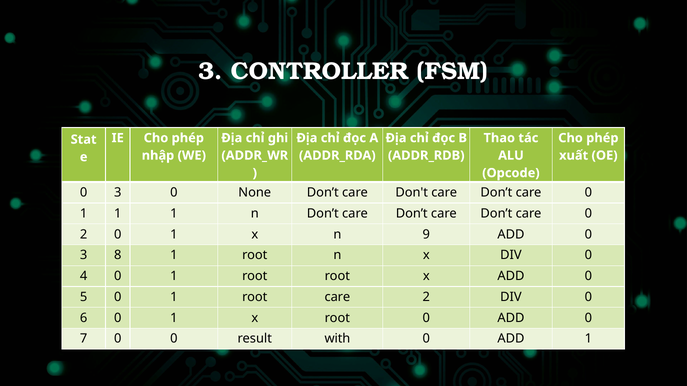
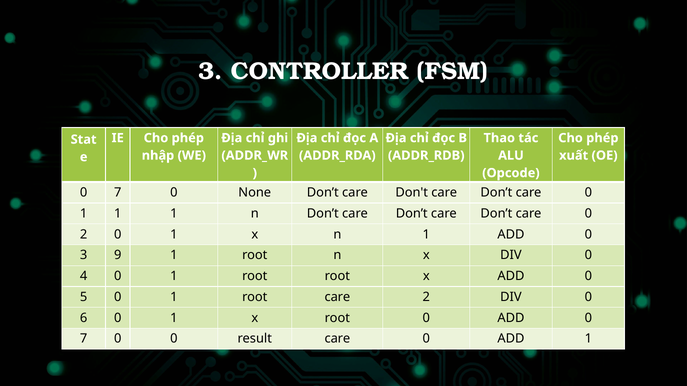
3: 3 -> 7 (118, 193)
n 9: 9 -> 1 (426, 235)
8: 8 -> 9 (118, 256)
result with: with -> care (337, 339)
